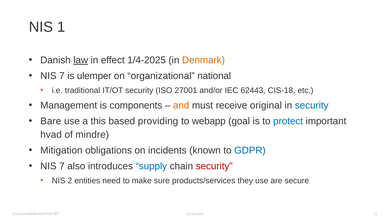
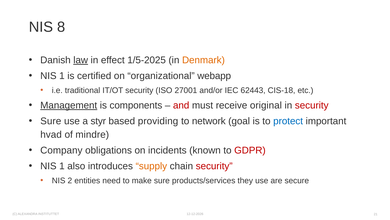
1: 1 -> 8 (61, 27)
1/4-2025: 1/4-2025 -> 1/5-2025 (147, 60)
7: 7 -> 1 (62, 76)
ulemper: ulemper -> certified (94, 76)
national: national -> webapp (214, 76)
Management underline: none -> present (69, 105)
and colour: orange -> red (181, 105)
security colour: blue -> red (312, 105)
Bare: Bare -> Sure (51, 121)
this: this -> styr (98, 121)
webapp: webapp -> network (209, 121)
Mitigation: Mitigation -> Company (61, 150)
GDPR colour: blue -> red (250, 150)
7: 7 -> 1 (62, 166)
supply colour: blue -> orange (151, 166)
